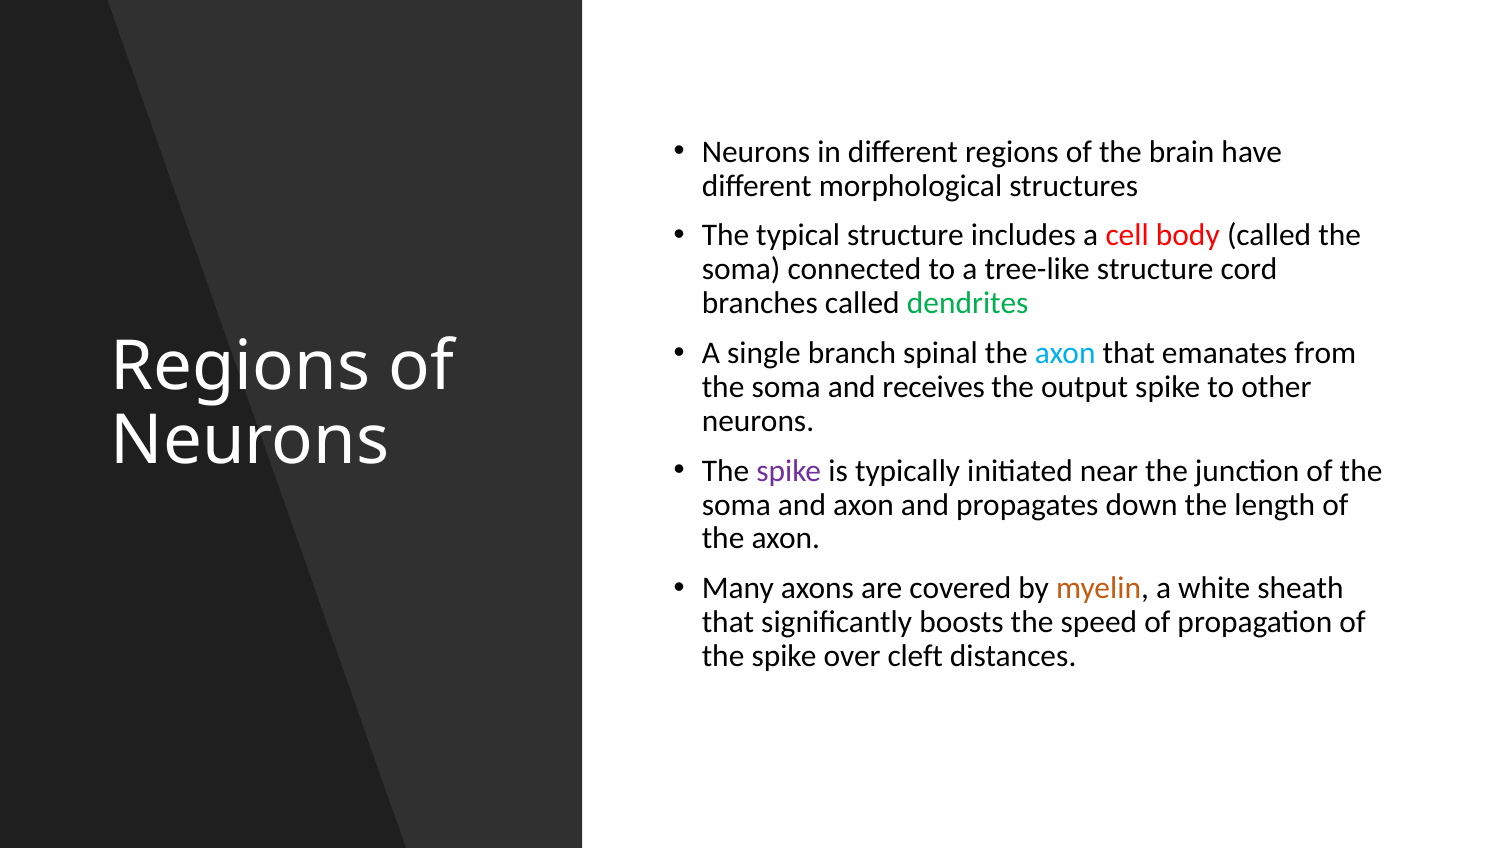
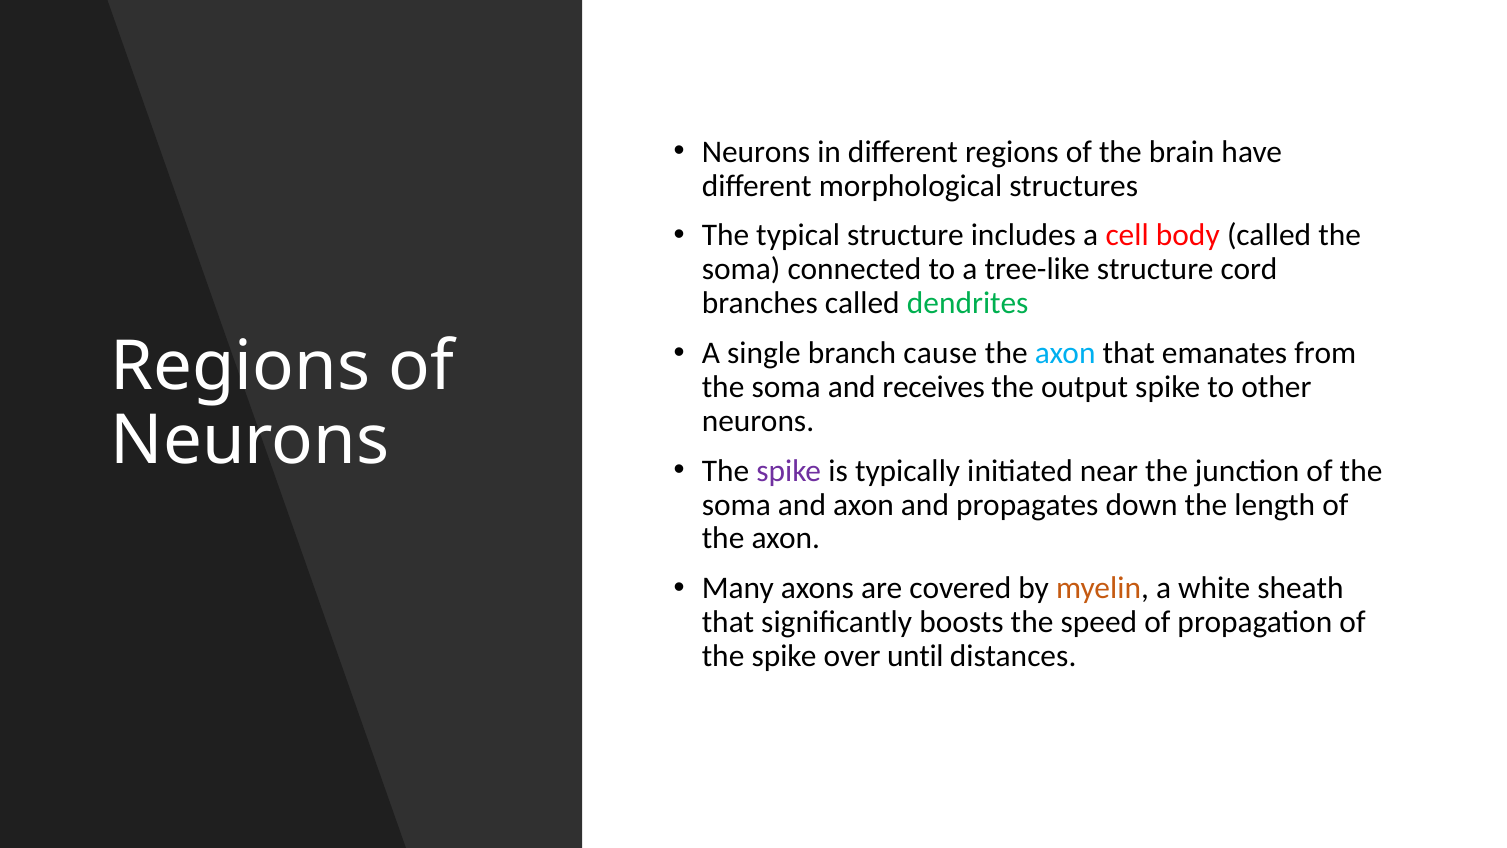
spinal: spinal -> cause (940, 353)
cleft: cleft -> until (915, 656)
